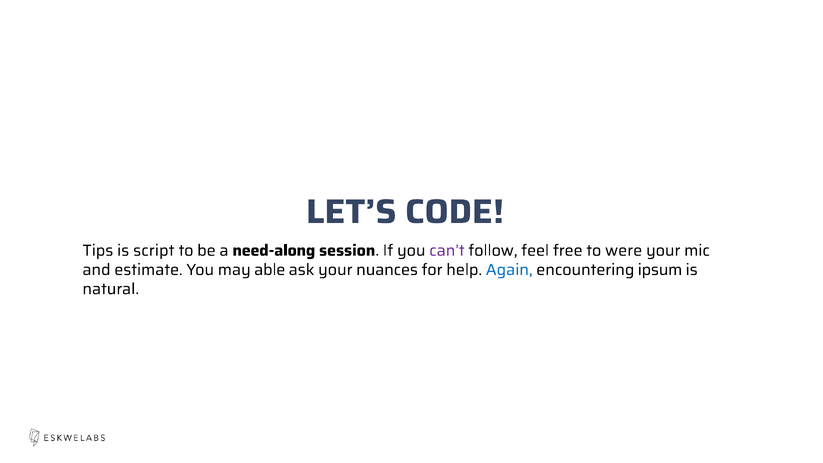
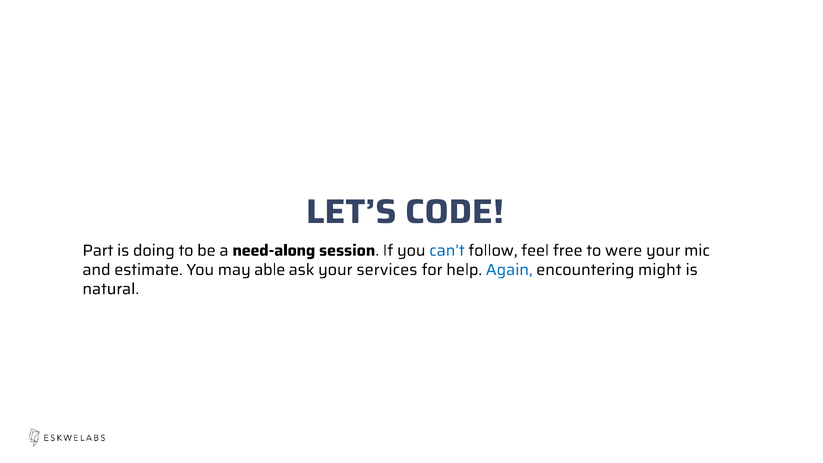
Tips: Tips -> Part (98, 250)
script: script -> doing (154, 250)
can’t colour: purple -> blue (447, 250)
nuances: nuances -> services (387, 270)
ipsum: ipsum -> might (660, 270)
